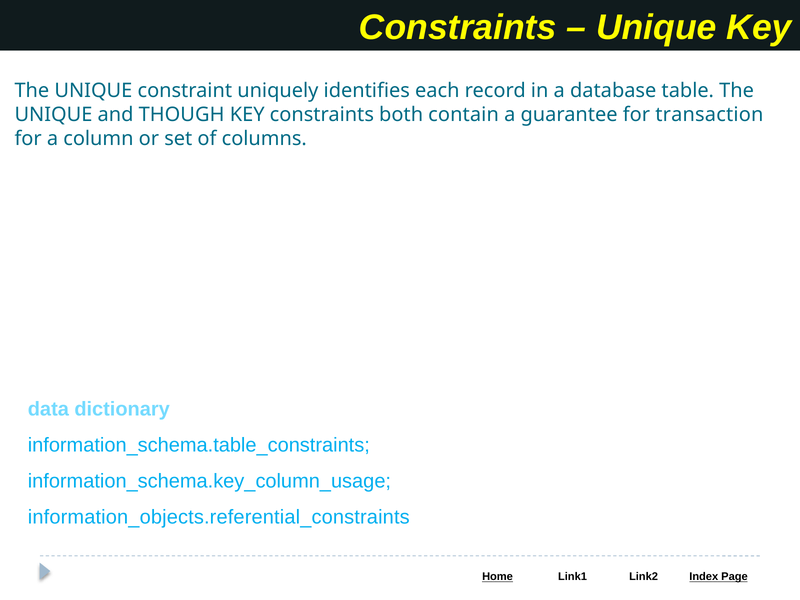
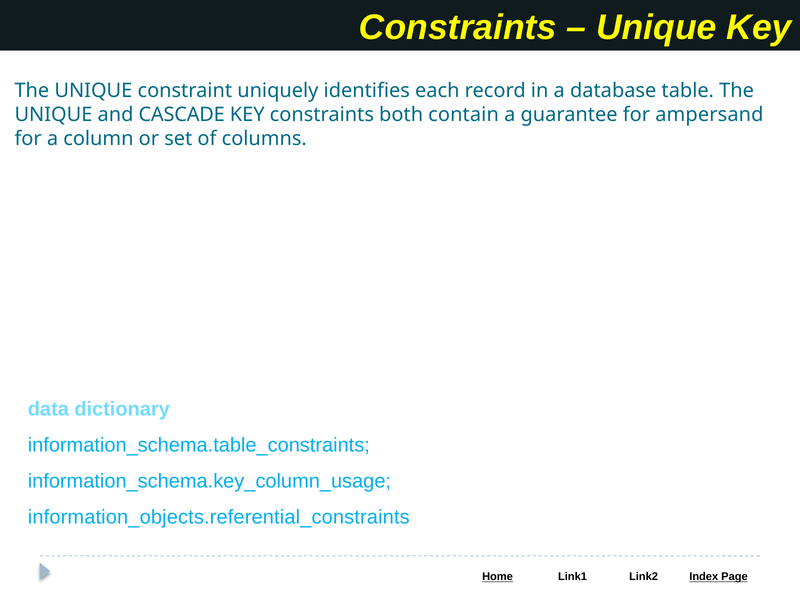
THOUGH: THOUGH -> CASCADE (182, 115)
transaction: transaction -> ampersand (709, 115)
